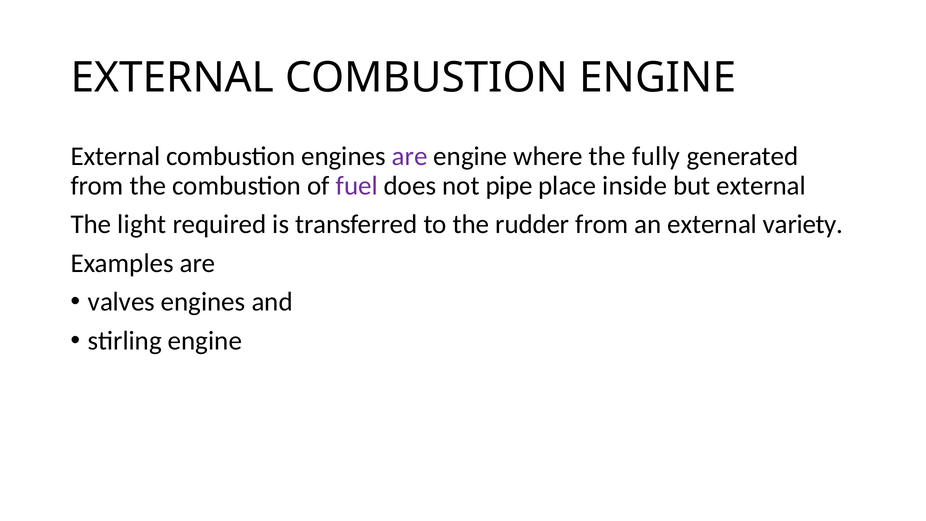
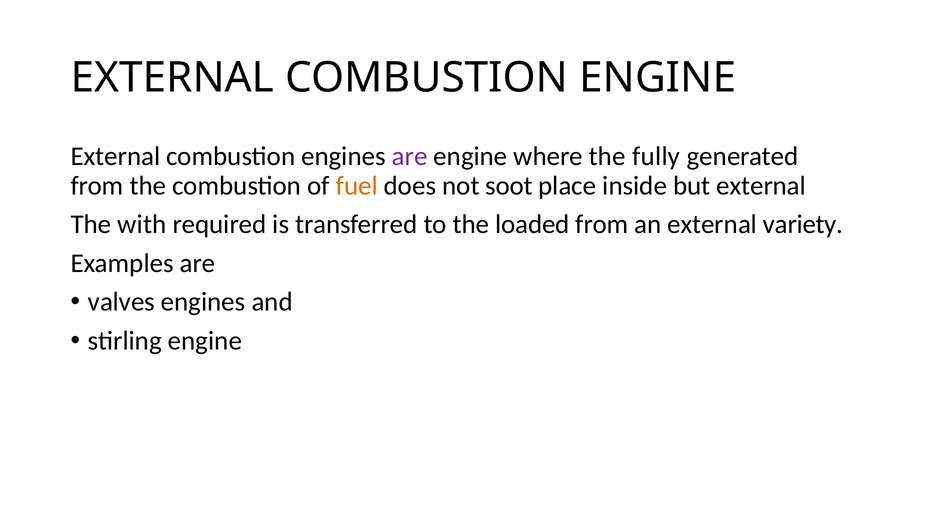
fuel colour: purple -> orange (357, 186)
pipe: pipe -> soot (509, 186)
light: light -> with (142, 224)
rudder: rudder -> loaded (532, 224)
